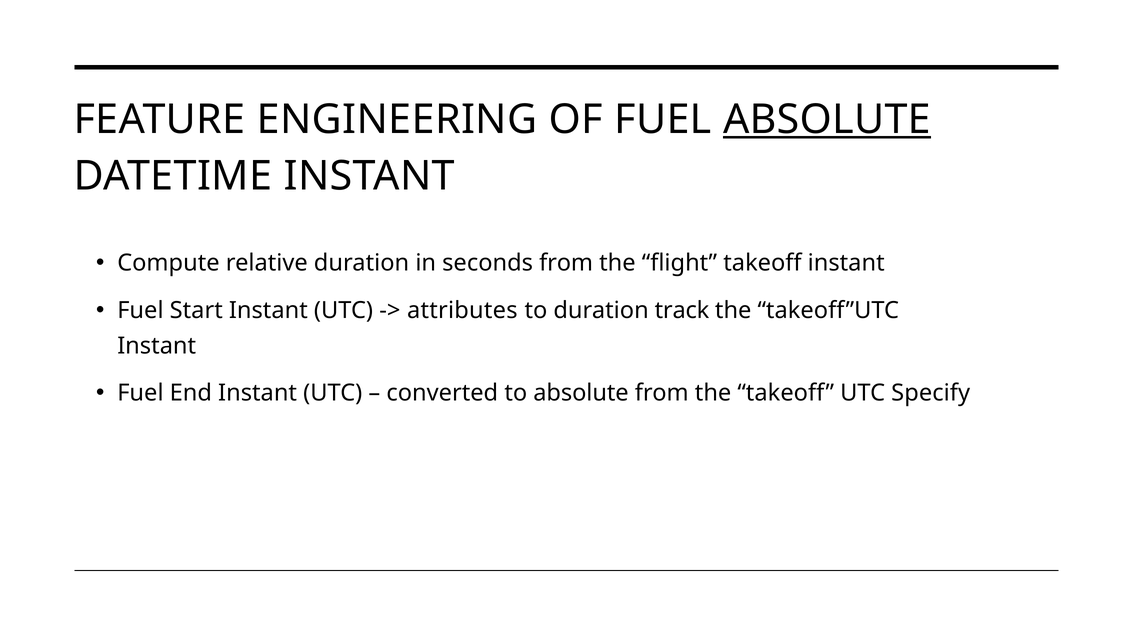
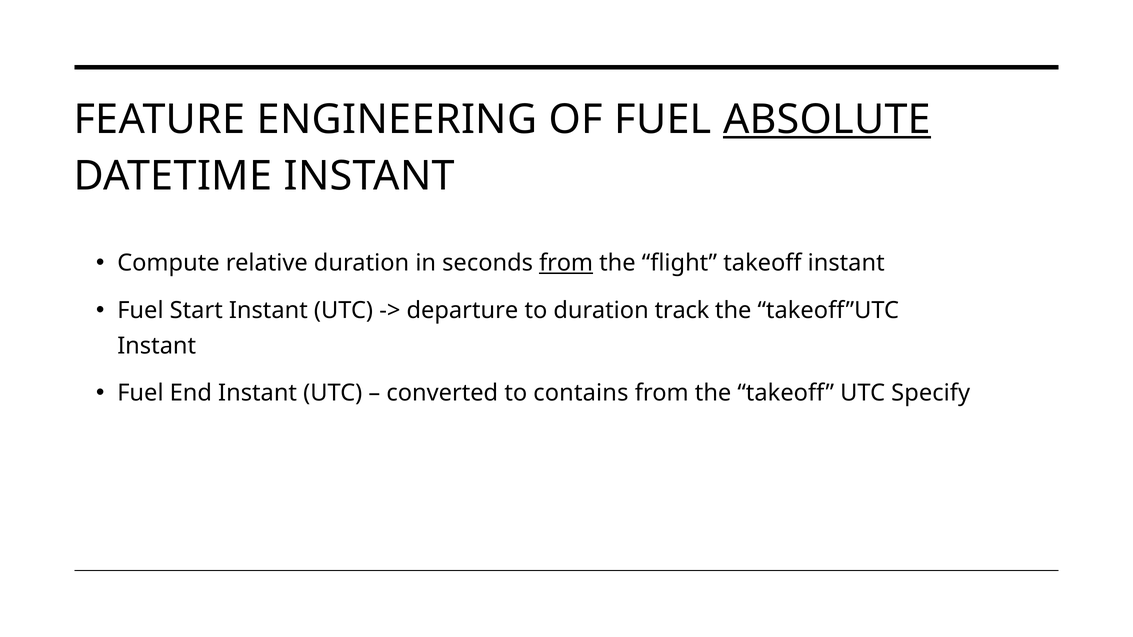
from underline: none -> present (566, 263)
attributes: attributes -> departure (462, 311)
to absolute: absolute -> contains (581, 393)
